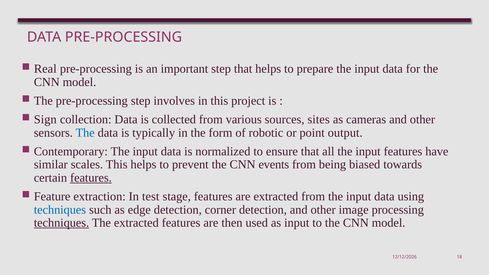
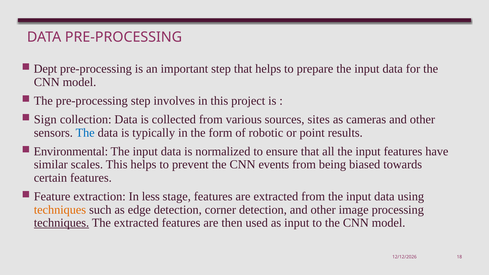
Real: Real -> Dept (45, 69)
output: output -> results (345, 133)
Contemporary: Contemporary -> Environmental (71, 151)
features underline: present -> none (91, 178)
test: test -> less (151, 196)
techniques colour: blue -> orange (60, 210)
